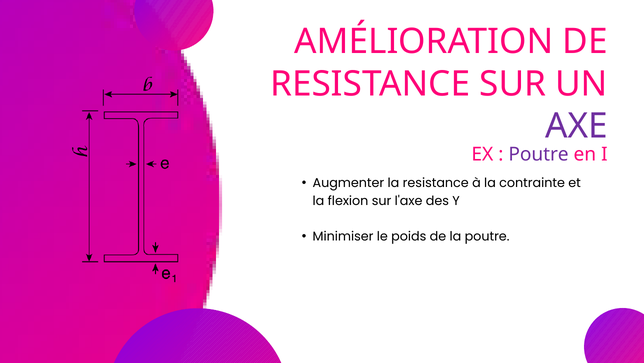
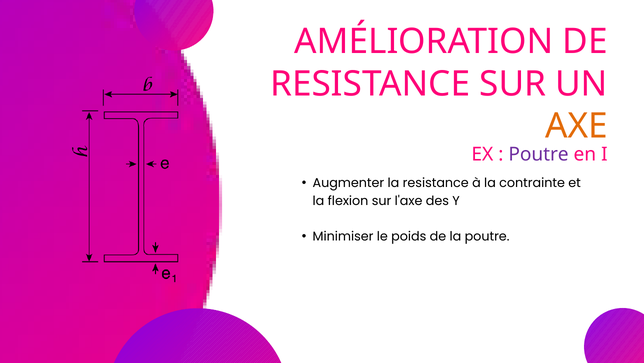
AXE colour: purple -> orange (576, 126)
